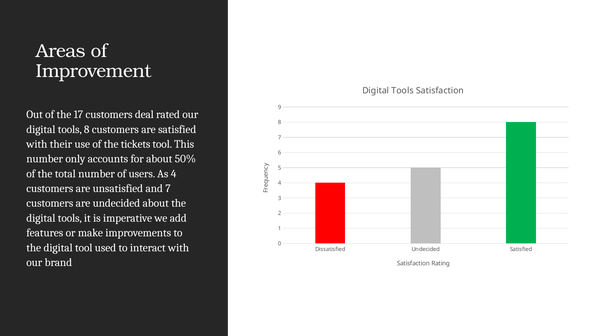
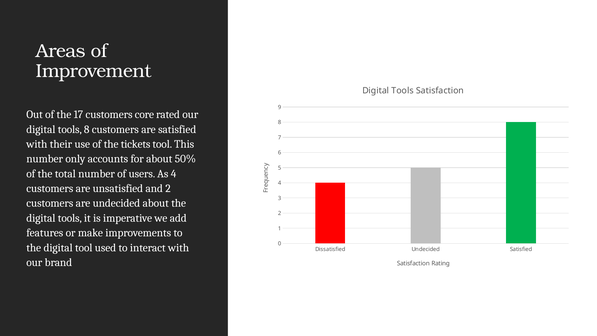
deal: deal -> core (144, 115)
and 7: 7 -> 2 (168, 188)
